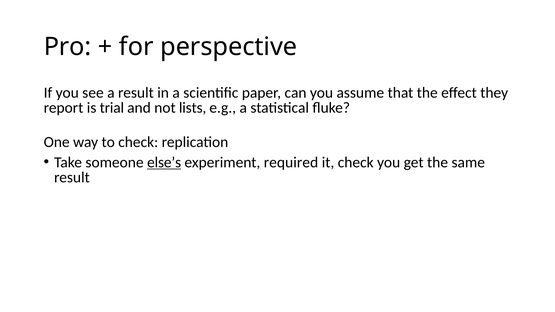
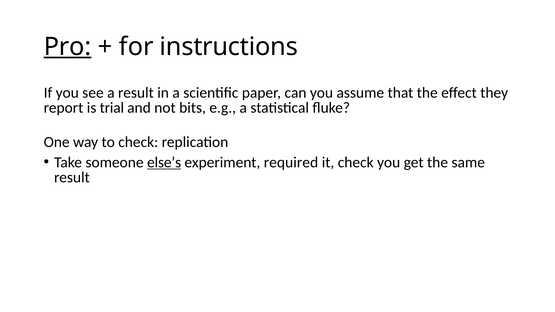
Pro underline: none -> present (68, 47)
perspective: perspective -> instructions (229, 47)
lists: lists -> bits (193, 108)
